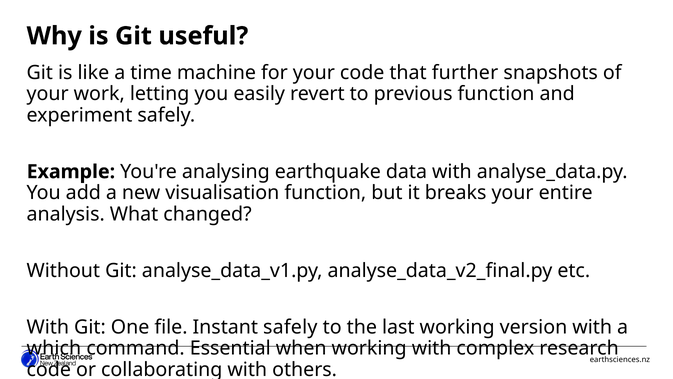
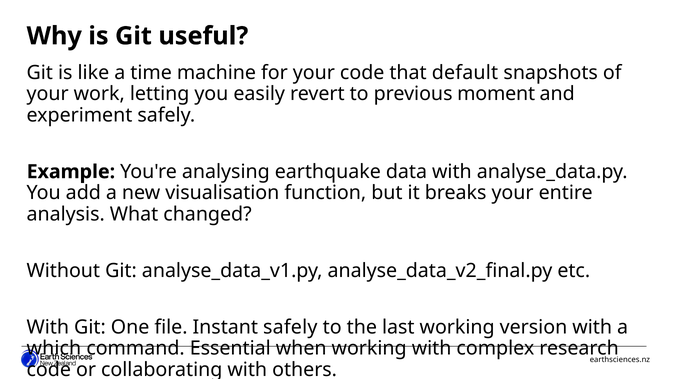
further: further -> default (465, 73)
previous function: function -> moment (496, 94)
